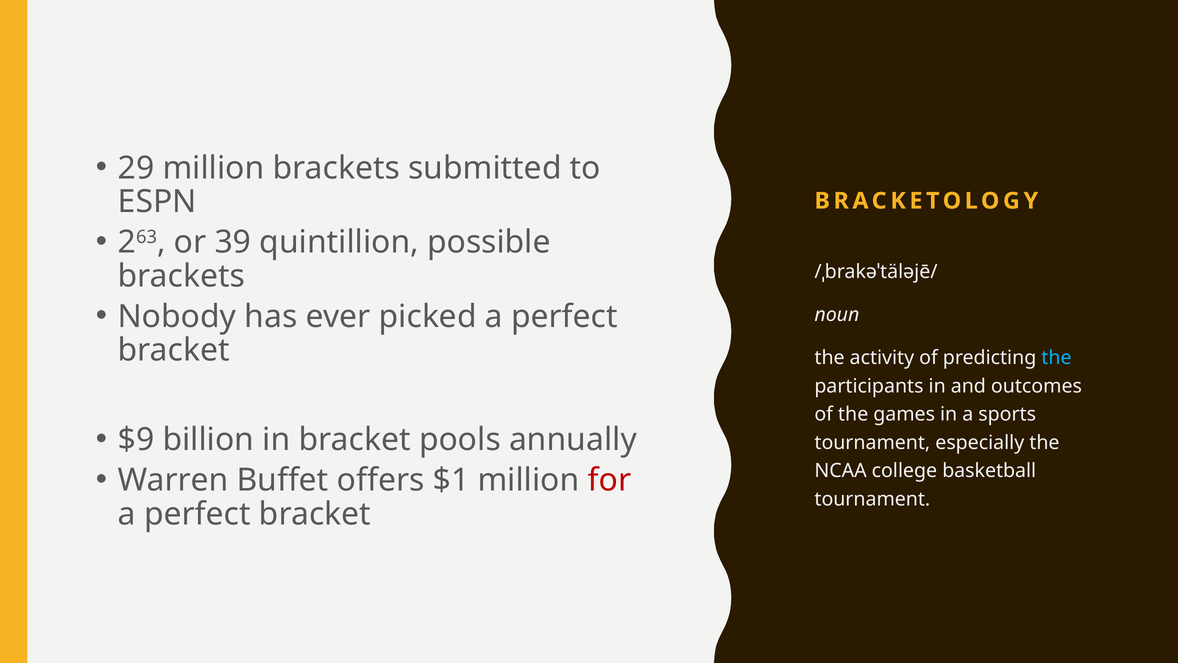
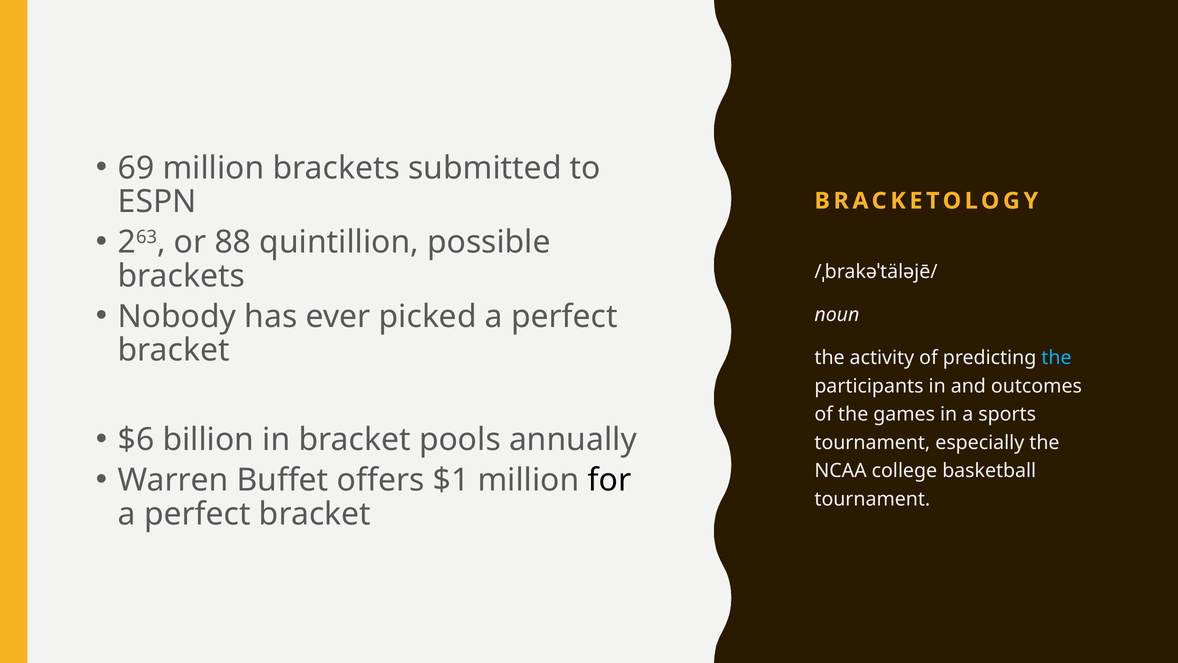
29: 29 -> 69 (136, 168)
39: 39 -> 88 (233, 242)
$9: $9 -> $6 (136, 439)
for colour: red -> black (609, 480)
